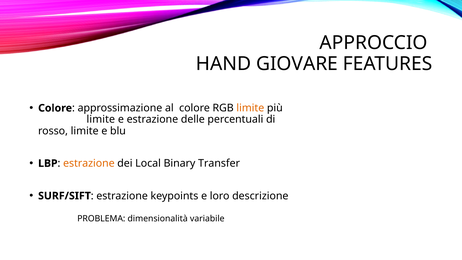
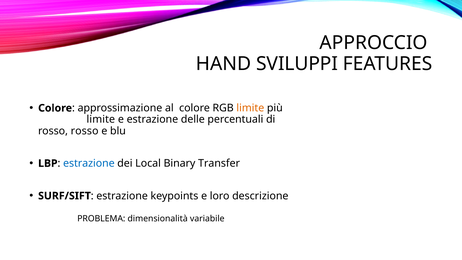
GIOVARE: GIOVARE -> SVILUPPI (297, 64)
rosso limite: limite -> rosso (85, 131)
estrazione colour: orange -> blue (89, 163)
